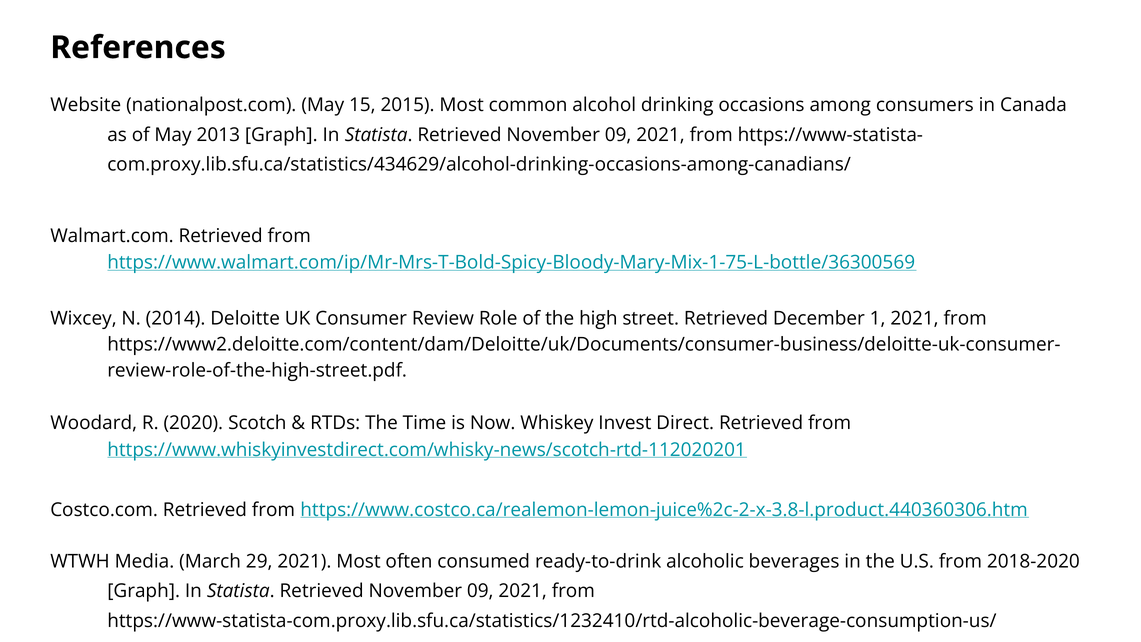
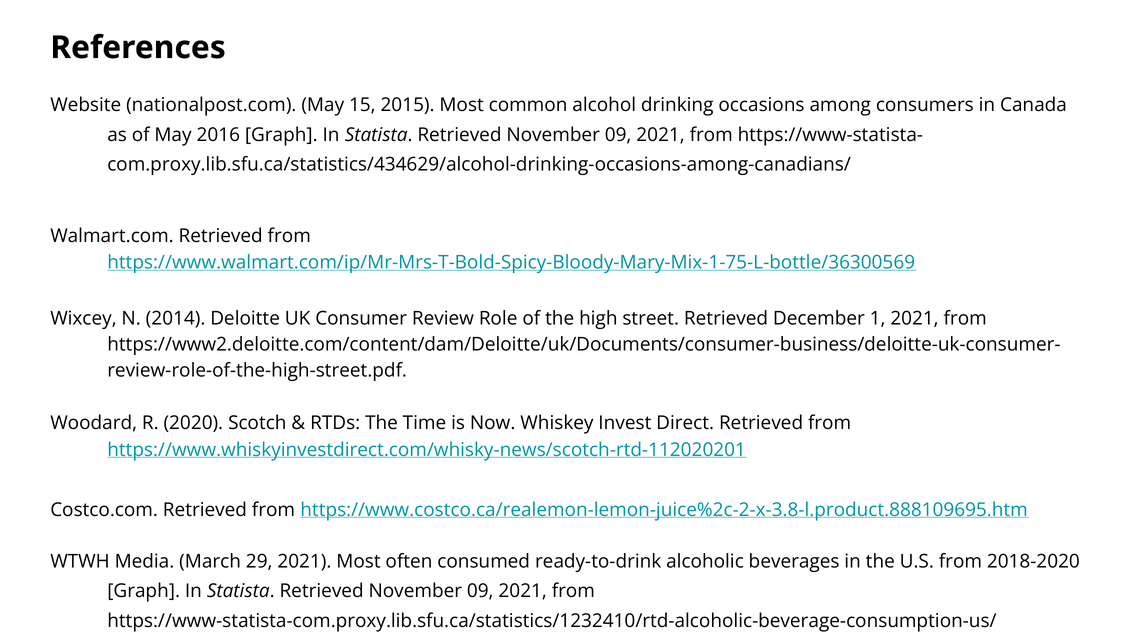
2013: 2013 -> 2016 (218, 135)
https://www.costco.ca/realemon-lemon-juice%2c-2-x-3.8-l.product.440360306.htm: https://www.costco.ca/realemon-lemon-juice%2c-2-x-3.8-l.product.440360306.htm -> https://www.costco.ca/realemon-lemon-juice%2c-2-x-3.8-l.product.888109695.htm (664, 510)
